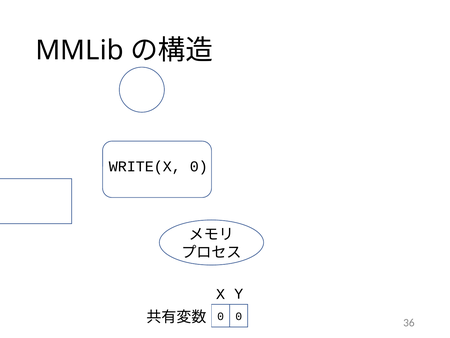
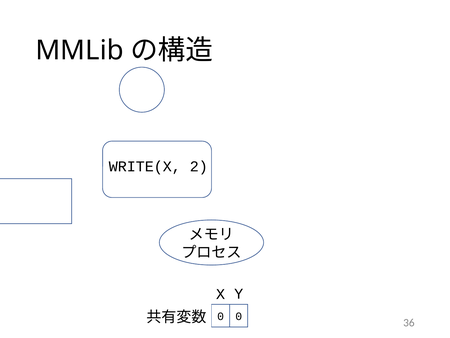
WRITE(X 0: 0 -> 2 (199, 166)
